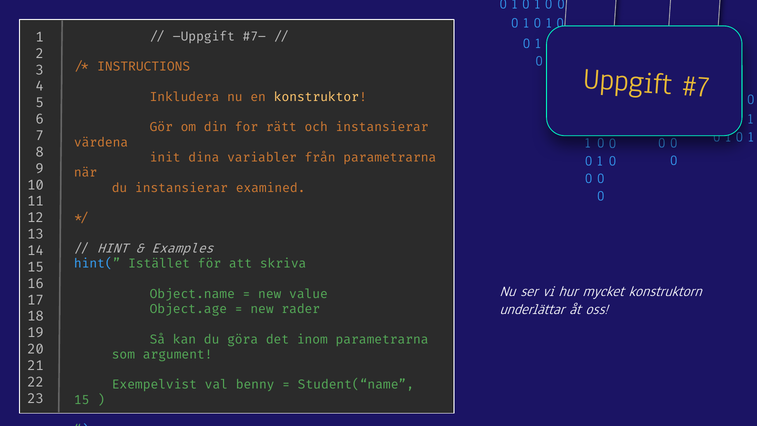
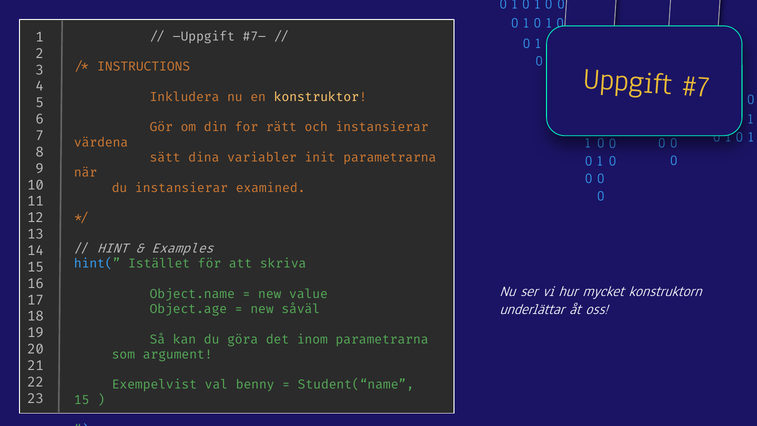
init: init -> sätt (165, 158)
från: från -> init (320, 158)
rader: rader -> såväl (301, 309)
